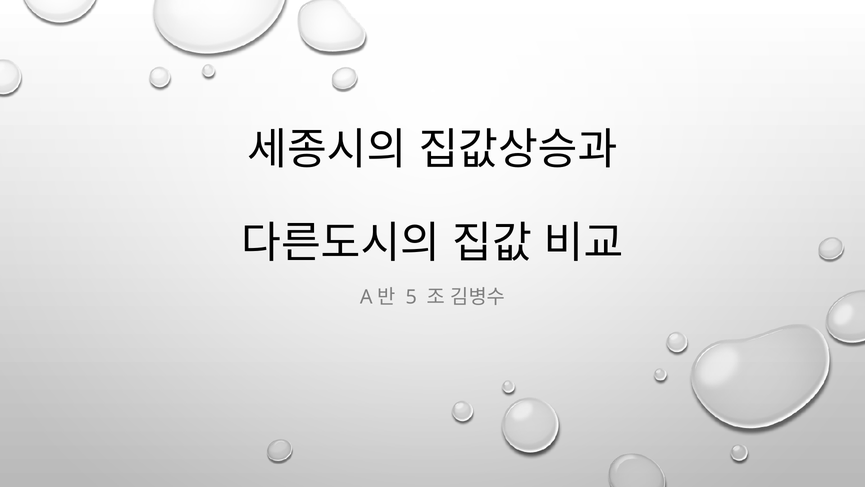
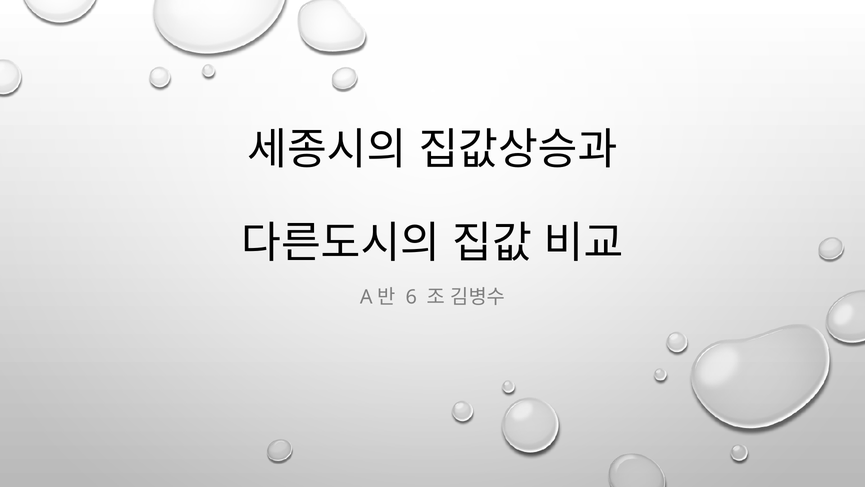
5: 5 -> 6 (411, 297)
